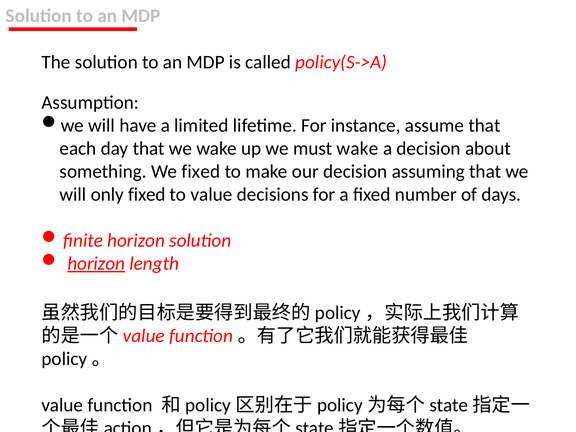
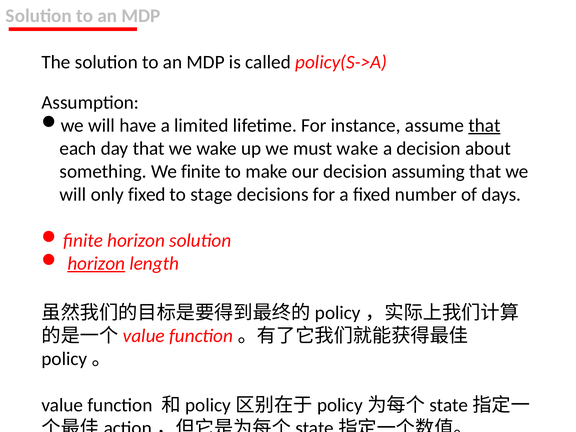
that underline: none -> present (484, 125)
We fixed: fixed -> finite (201, 172)
to value: value -> stage (211, 195)
